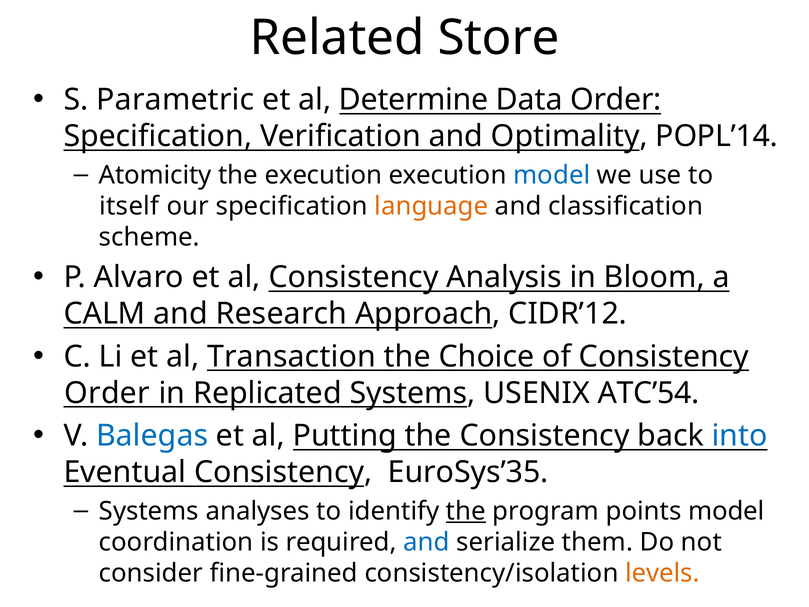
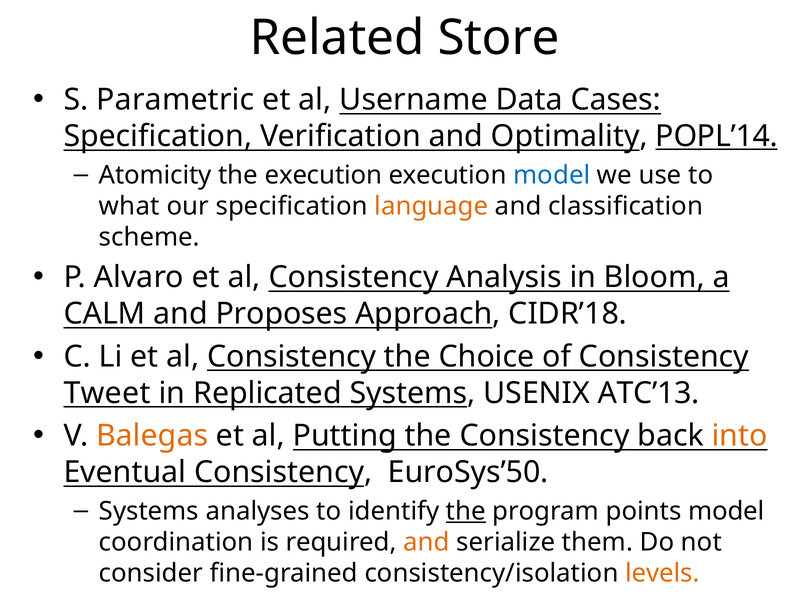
Determine: Determine -> Username (413, 100)
Data Order: Order -> Cases (616, 100)
POPL’14 underline: none -> present (717, 136)
itself: itself -> what (129, 206)
Research: Research -> Proposes (282, 314)
CIDR’12: CIDR’12 -> CIDR’18 (568, 314)
Li et al Transaction: Transaction -> Consistency (292, 356)
Order: Order -> Tweet (107, 393)
ATC’54: ATC’54 -> ATC’13 (648, 393)
Balegas colour: blue -> orange (152, 436)
into colour: blue -> orange (740, 436)
EuroSys’35: EuroSys’35 -> EuroSys’50 (468, 472)
and colour: blue -> orange (427, 542)
